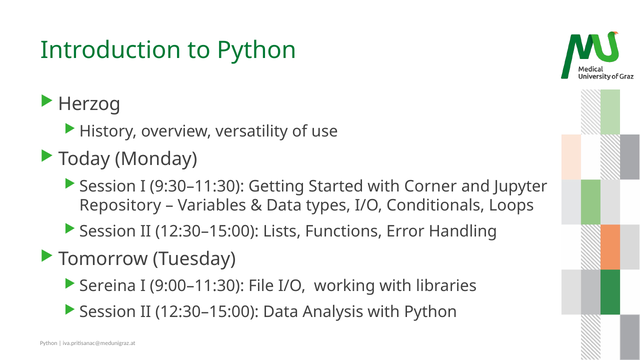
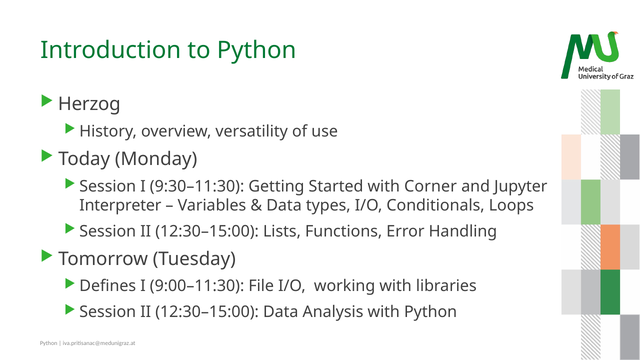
Repository: Repository -> Interpreter (120, 205)
Sereina: Sereina -> Defines (108, 286)
